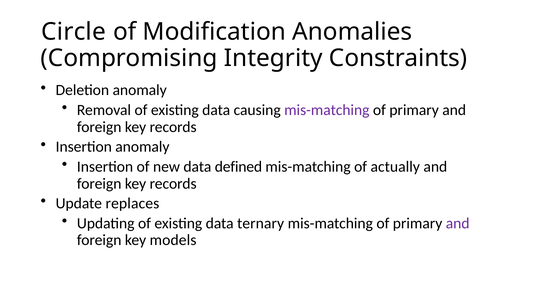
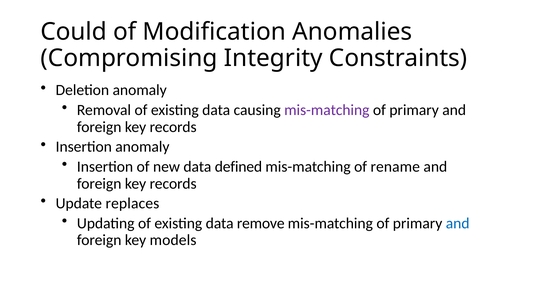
Circle: Circle -> Could (74, 32)
actually: actually -> rename (395, 167)
ternary: ternary -> remove (261, 223)
and colour: purple -> blue (458, 223)
